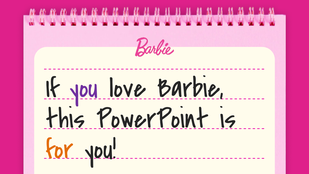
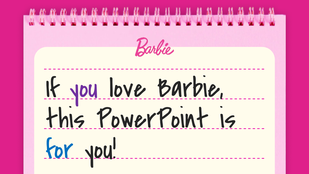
for colour: orange -> blue (60, 149)
